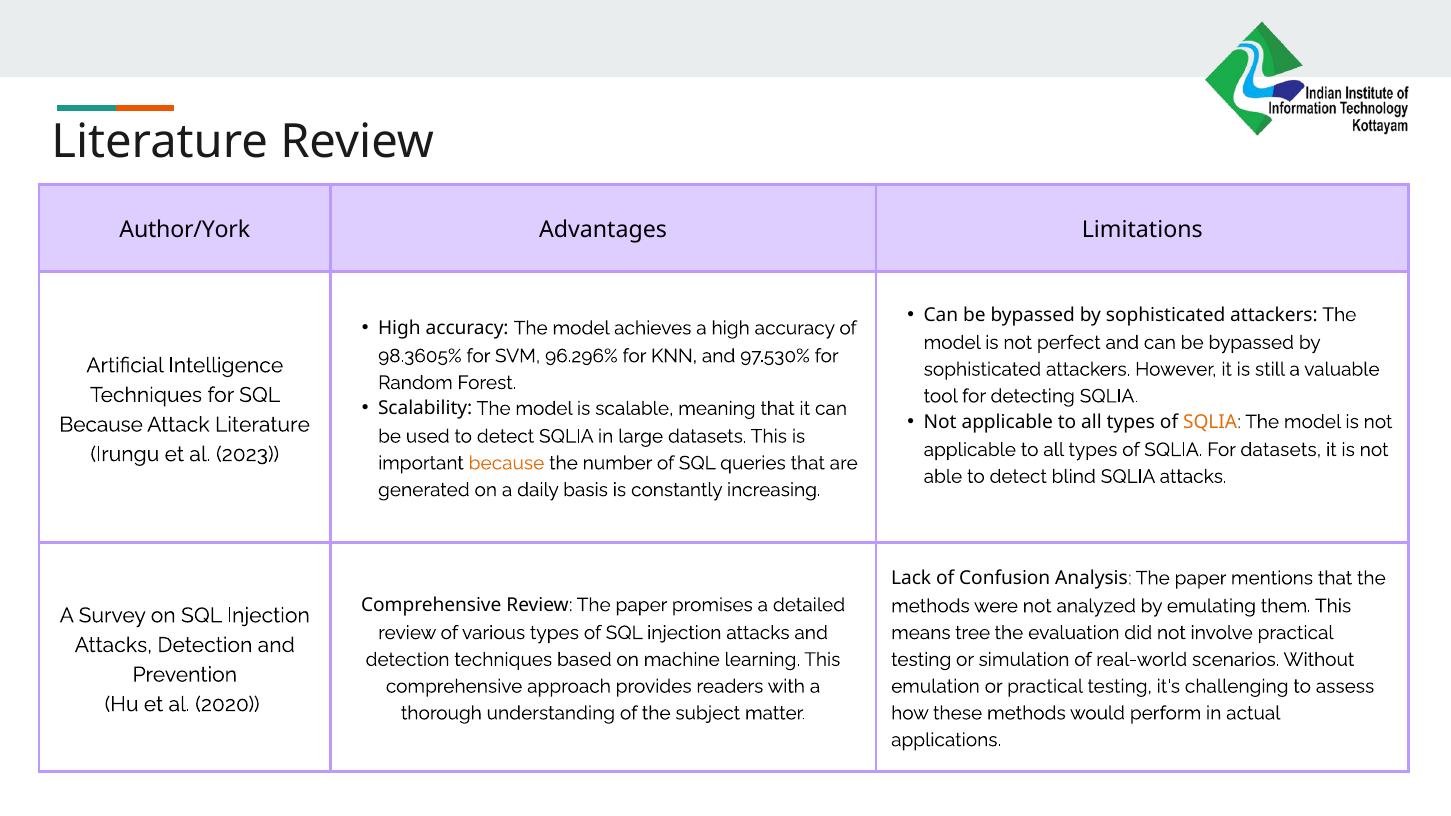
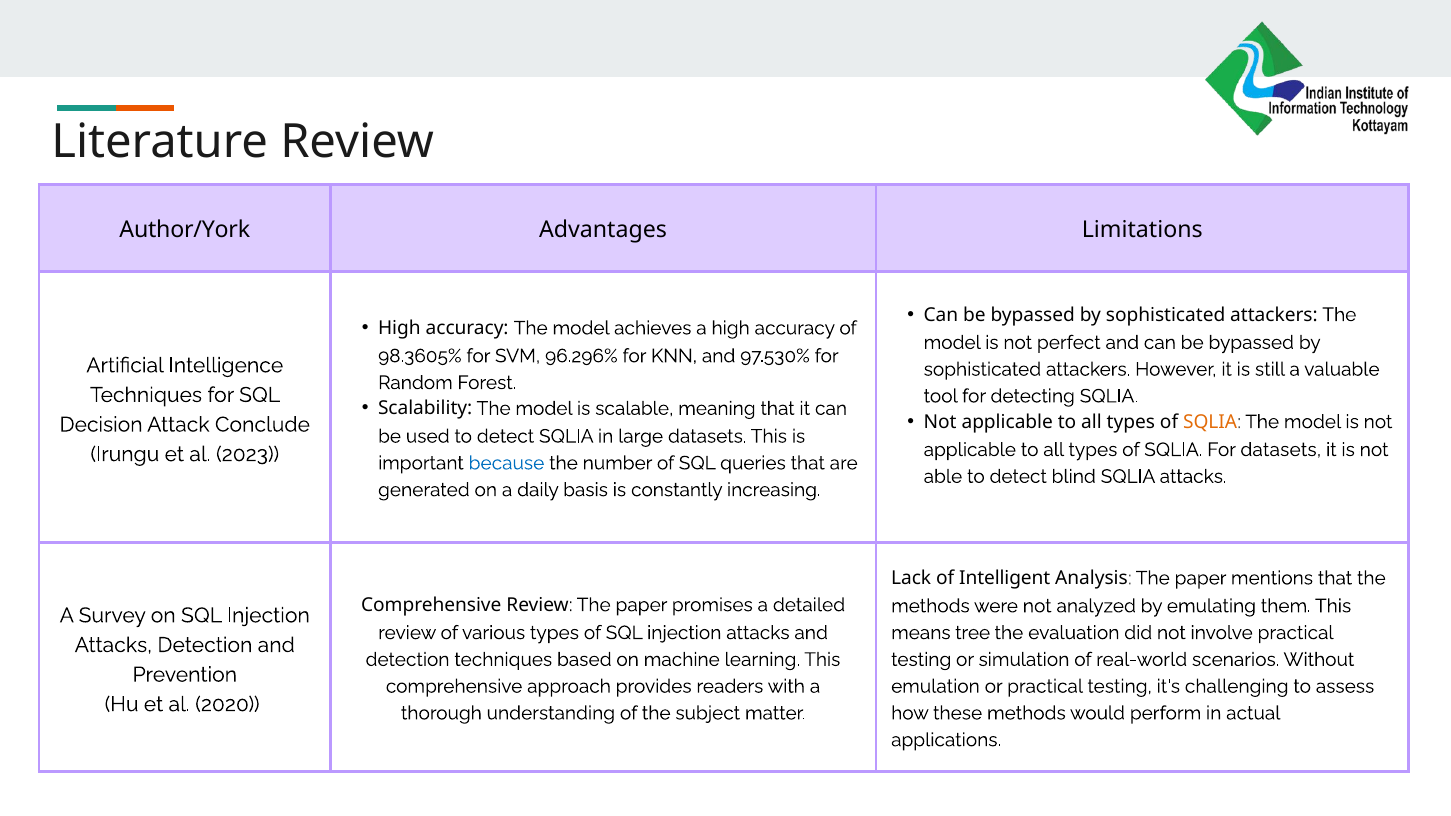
Because: Because -> Decision (101, 425)
Attack Literature: Literature -> Conclude (262, 425)
because colour: orange -> blue (507, 463)
Confusion: Confusion -> Intelligent (1005, 578)
